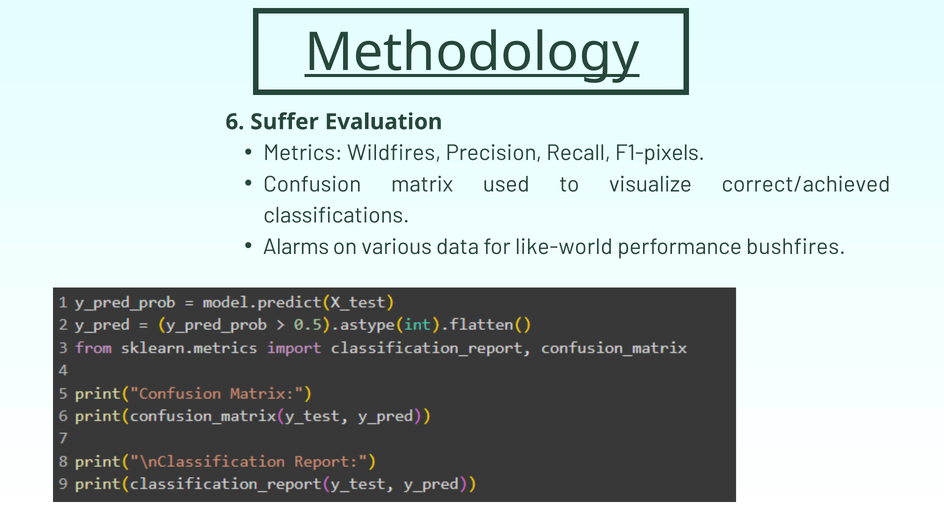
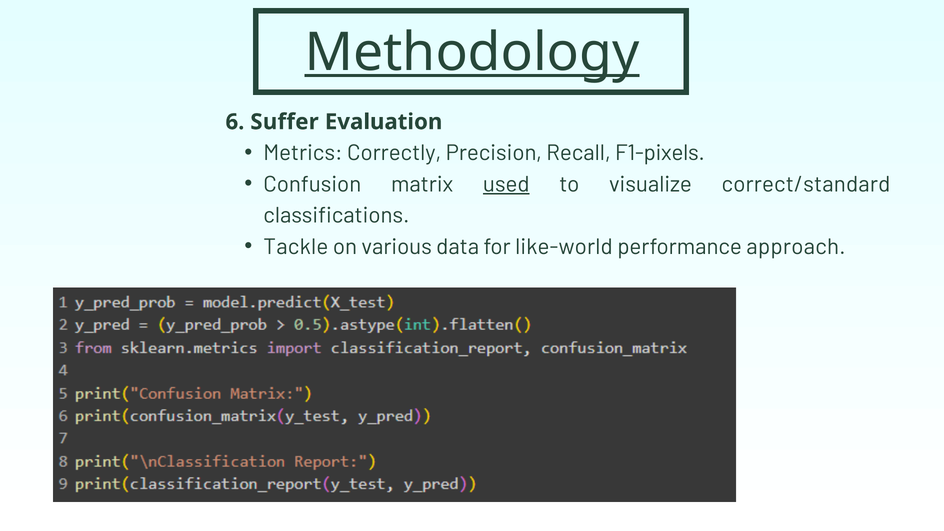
Wildfires: Wildfires -> Correctly (394, 153)
used underline: none -> present (506, 184)
correct/achieved: correct/achieved -> correct/standard (806, 184)
Alarms: Alarms -> Tackle (296, 247)
bushfires: bushfires -> approach (796, 247)
